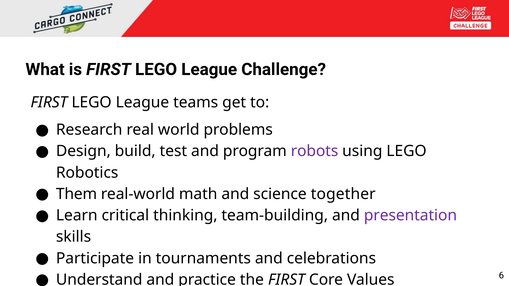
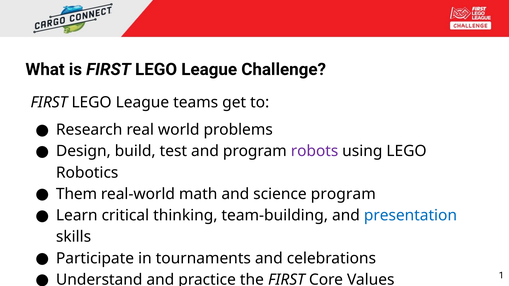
science together: together -> program (343, 194)
presentation colour: purple -> blue (410, 216)
6: 6 -> 1 (501, 276)
